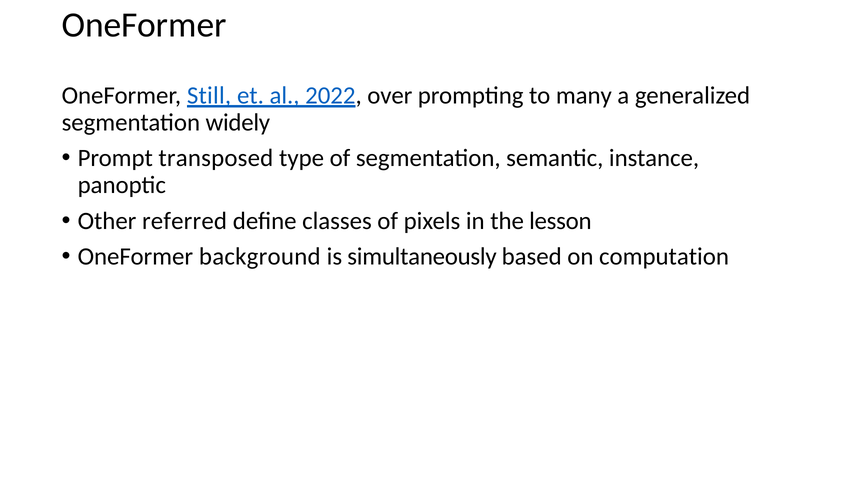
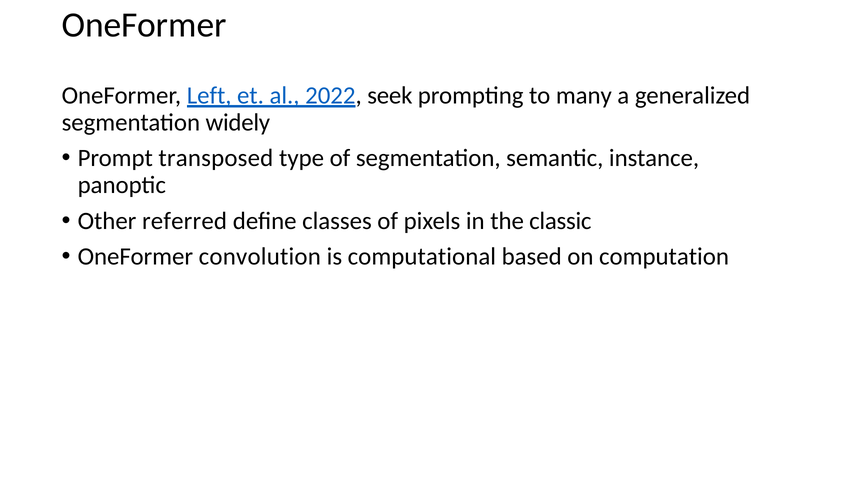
Still: Still -> Left (209, 96)
over: over -> seek (390, 96)
lesson: lesson -> classic (560, 221)
background: background -> convolution (260, 256)
simultaneously: simultaneously -> computational (422, 256)
